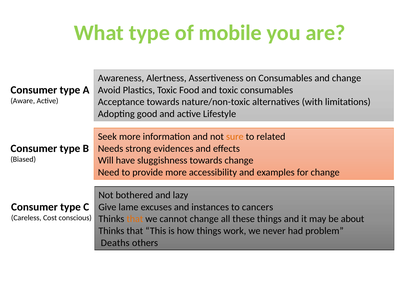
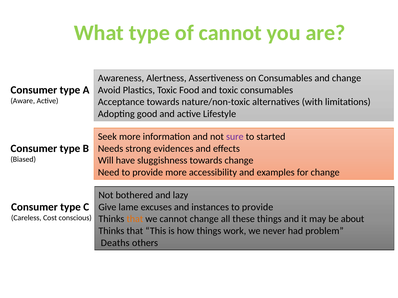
of mobile: mobile -> cannot (230, 33)
sure colour: orange -> purple (235, 137)
related: related -> started (271, 137)
instances to cancers: cancers -> provide (258, 207)
